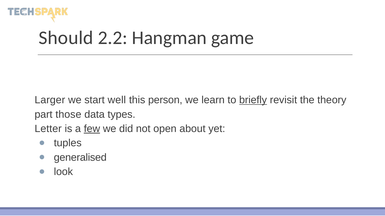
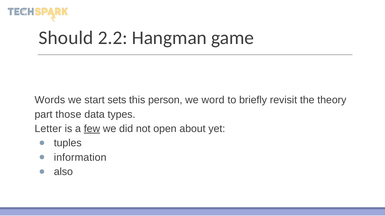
Larger: Larger -> Words (50, 100)
well: well -> sets (117, 100)
learn: learn -> word (213, 100)
briefly underline: present -> none (253, 100)
generalised: generalised -> information (80, 158)
look: look -> also (63, 172)
